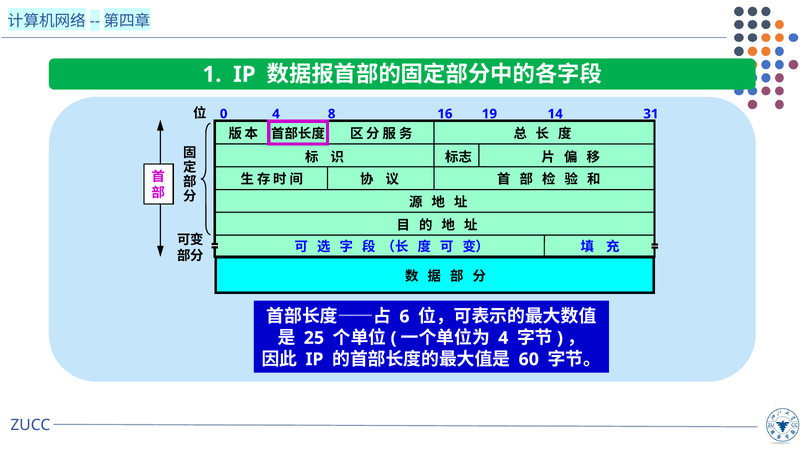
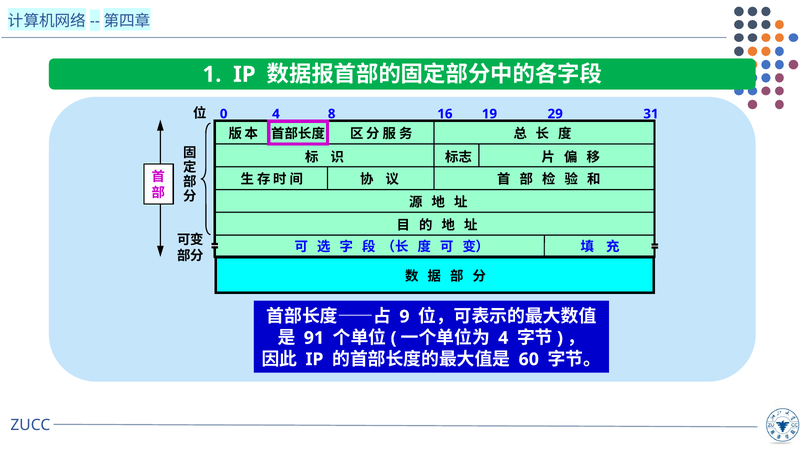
14: 14 -> 29 (555, 114)
6: 6 -> 9 (404, 317)
25: 25 -> 91 (314, 338)
